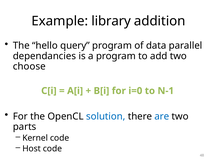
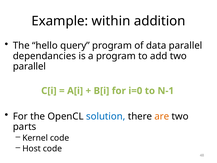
library: library -> within (111, 21)
choose: choose -> parallel (29, 66)
are colour: blue -> orange (162, 116)
